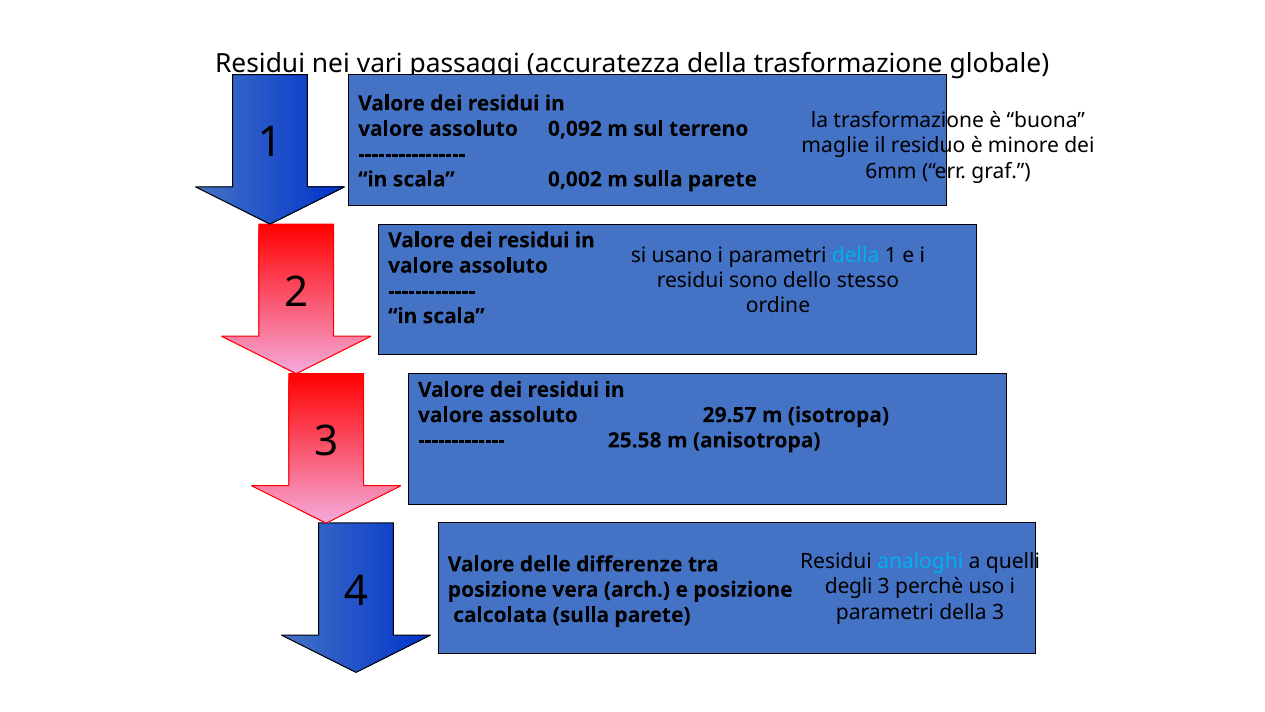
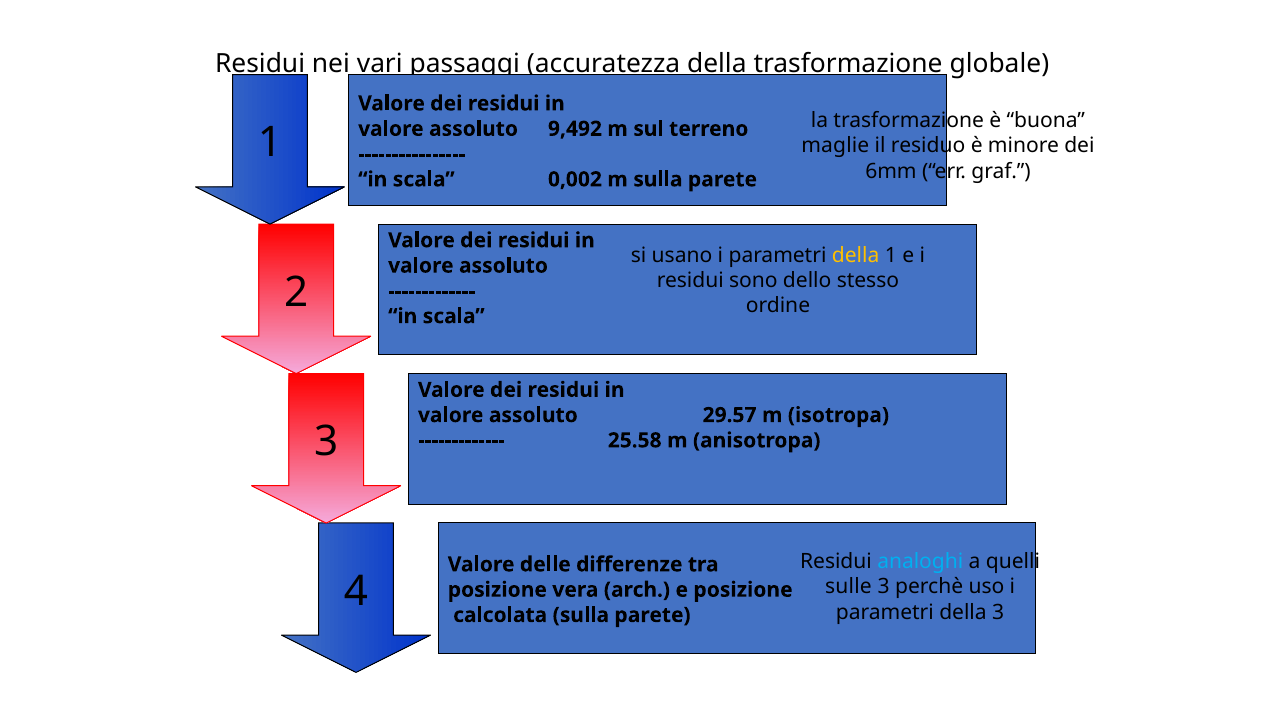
0,092: 0,092 -> 9,492 (575, 129)
della colour: light blue -> yellow (856, 255)
degli: degli -> sulle (849, 587)
